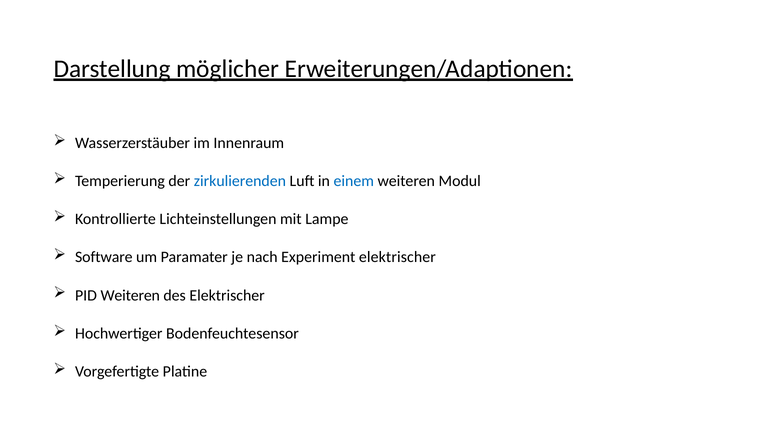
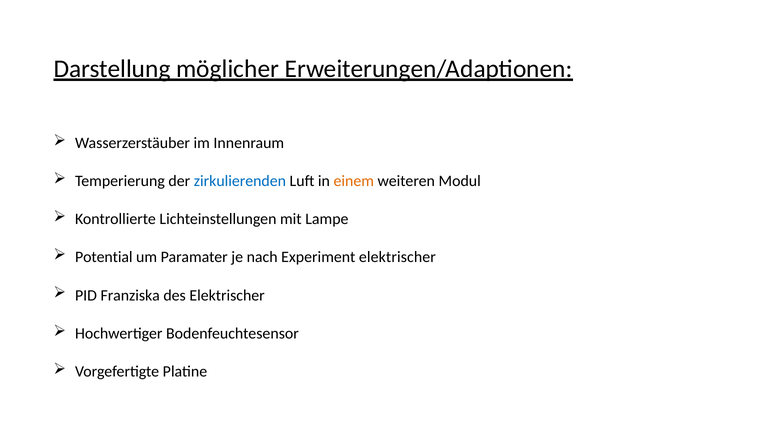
einem colour: blue -> orange (354, 181)
Software: Software -> Potential (104, 257)
PID Weiteren: Weiteren -> Franziska (130, 295)
